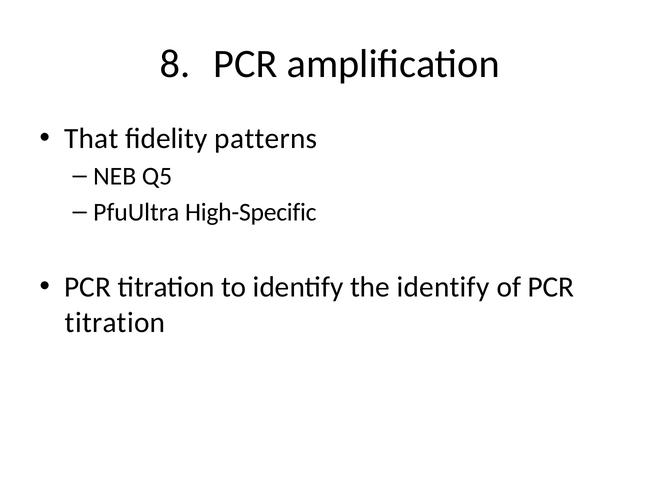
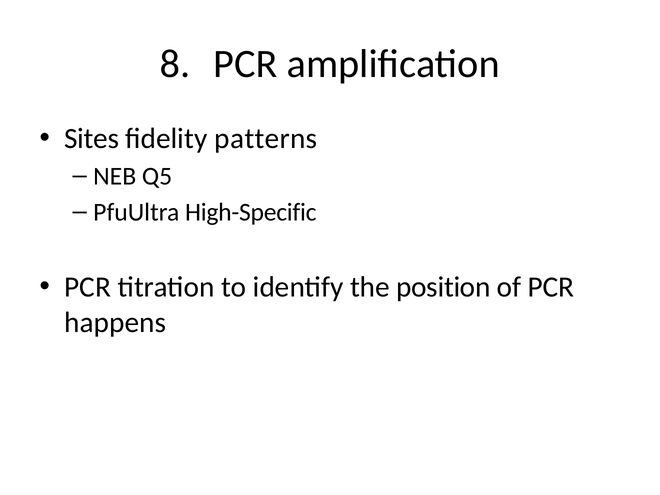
That: That -> Sites (92, 138)
the identify: identify -> position (443, 287)
titration: titration -> happens (115, 322)
